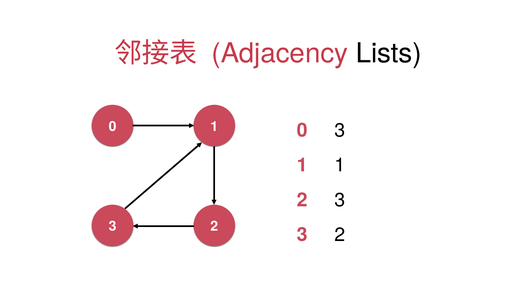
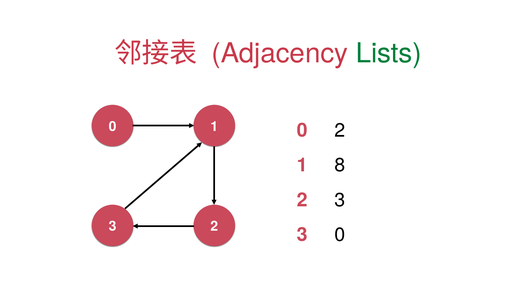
Lists colour: black -> green (389, 54)
3: 3 -> 2 (340, 131)
1: 1 -> 8 (340, 166)
2: 2 -> 0 (340, 235)
